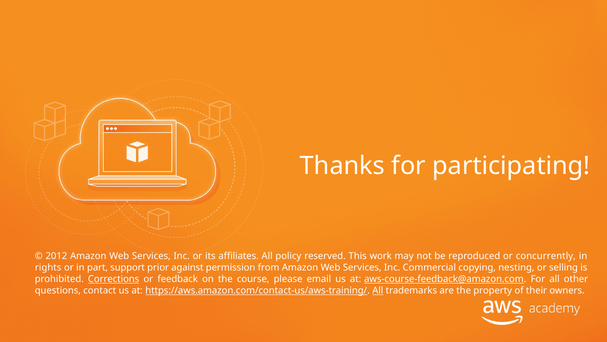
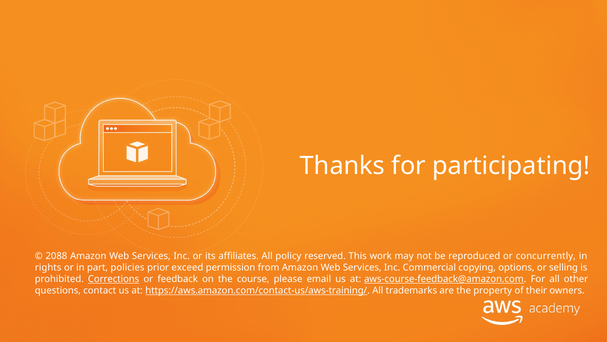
2012: 2012 -> 2088 (56, 256)
support: support -> policies (128, 267)
against: against -> exceed (187, 267)
nesting: nesting -> options (516, 267)
All underline: present -> none (378, 290)
